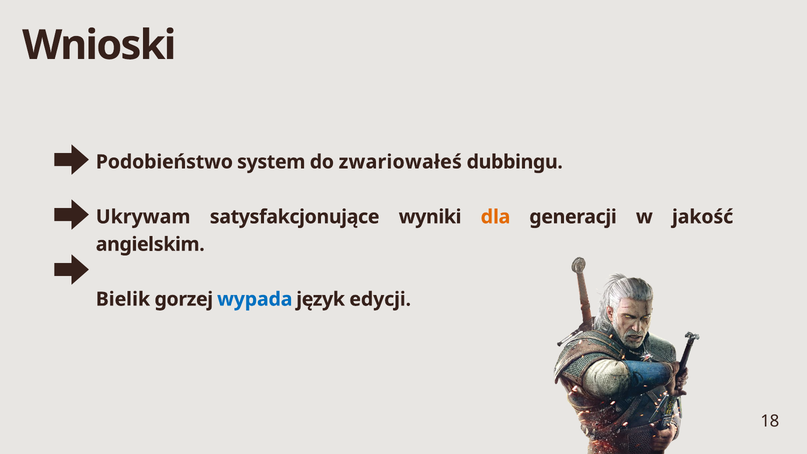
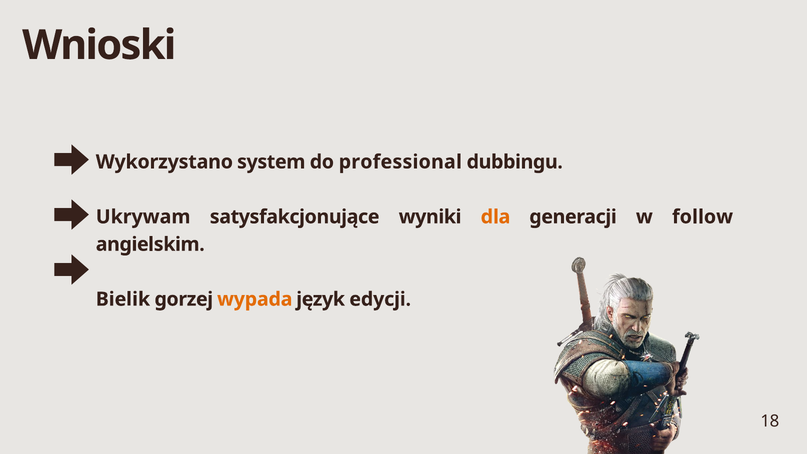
Podobieństwo: Podobieństwo -> Wykorzystano (164, 162)
zwariowałeś: zwariowałeś -> professional (400, 162)
jakość: jakość -> follow (703, 217)
wypada colour: blue -> orange (255, 299)
